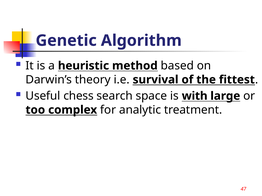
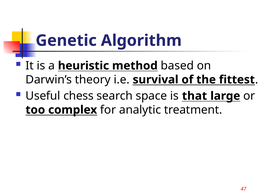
with: with -> that (195, 96)
